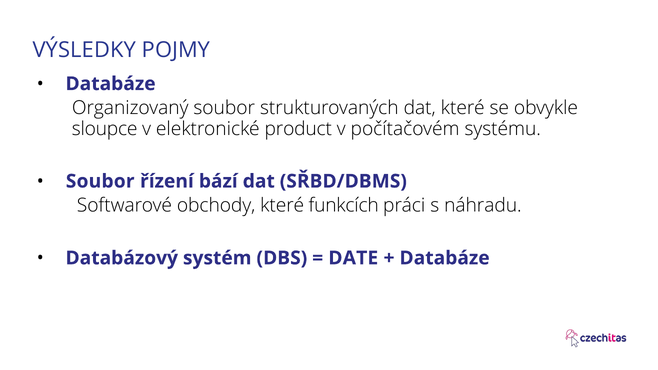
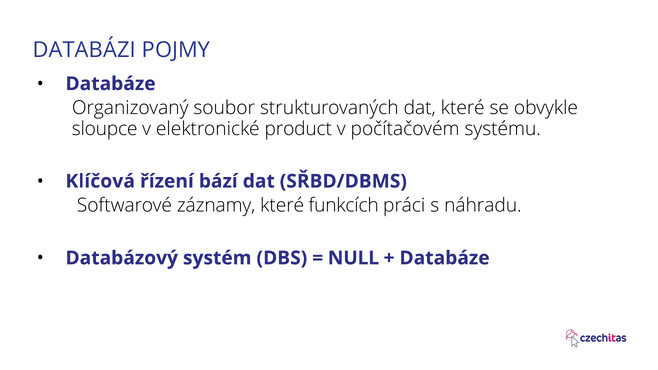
VÝSLEDKY: VÝSLEDKY -> DATABÁZI (84, 50)
Soubor: Soubor -> Klíčová (100, 181)
obchody: obchody -> záznamy (216, 206)
DATE: DATE -> NULL (353, 258)
